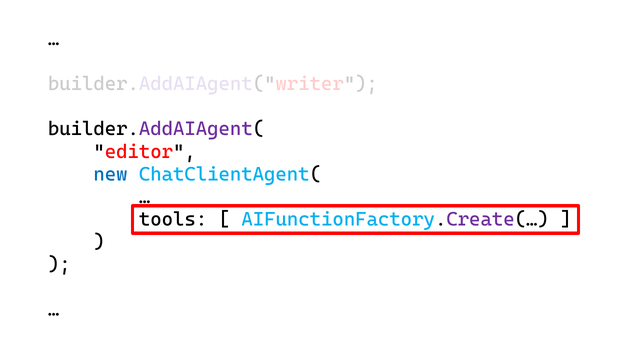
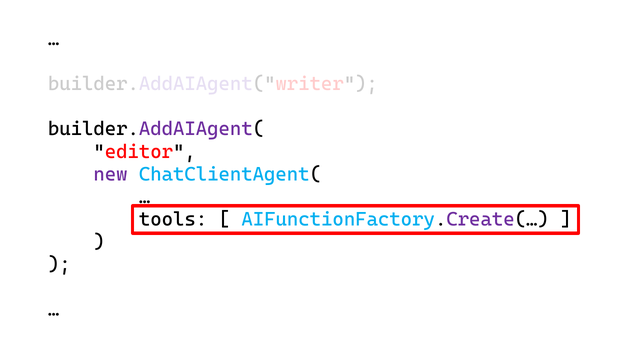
new colour: blue -> purple (110, 174)
